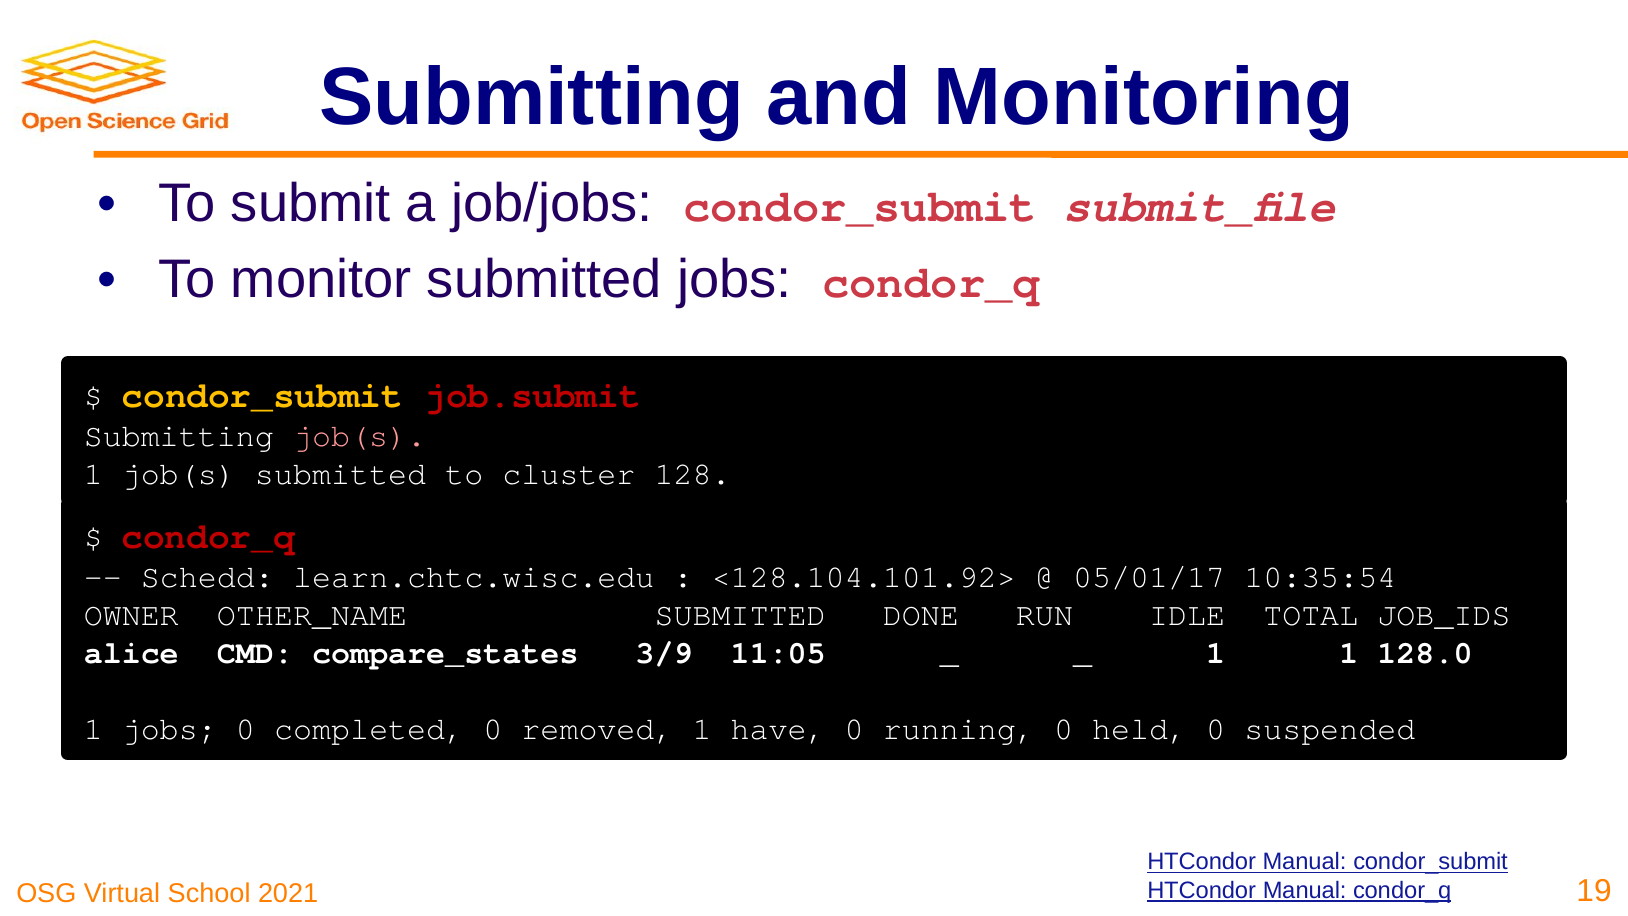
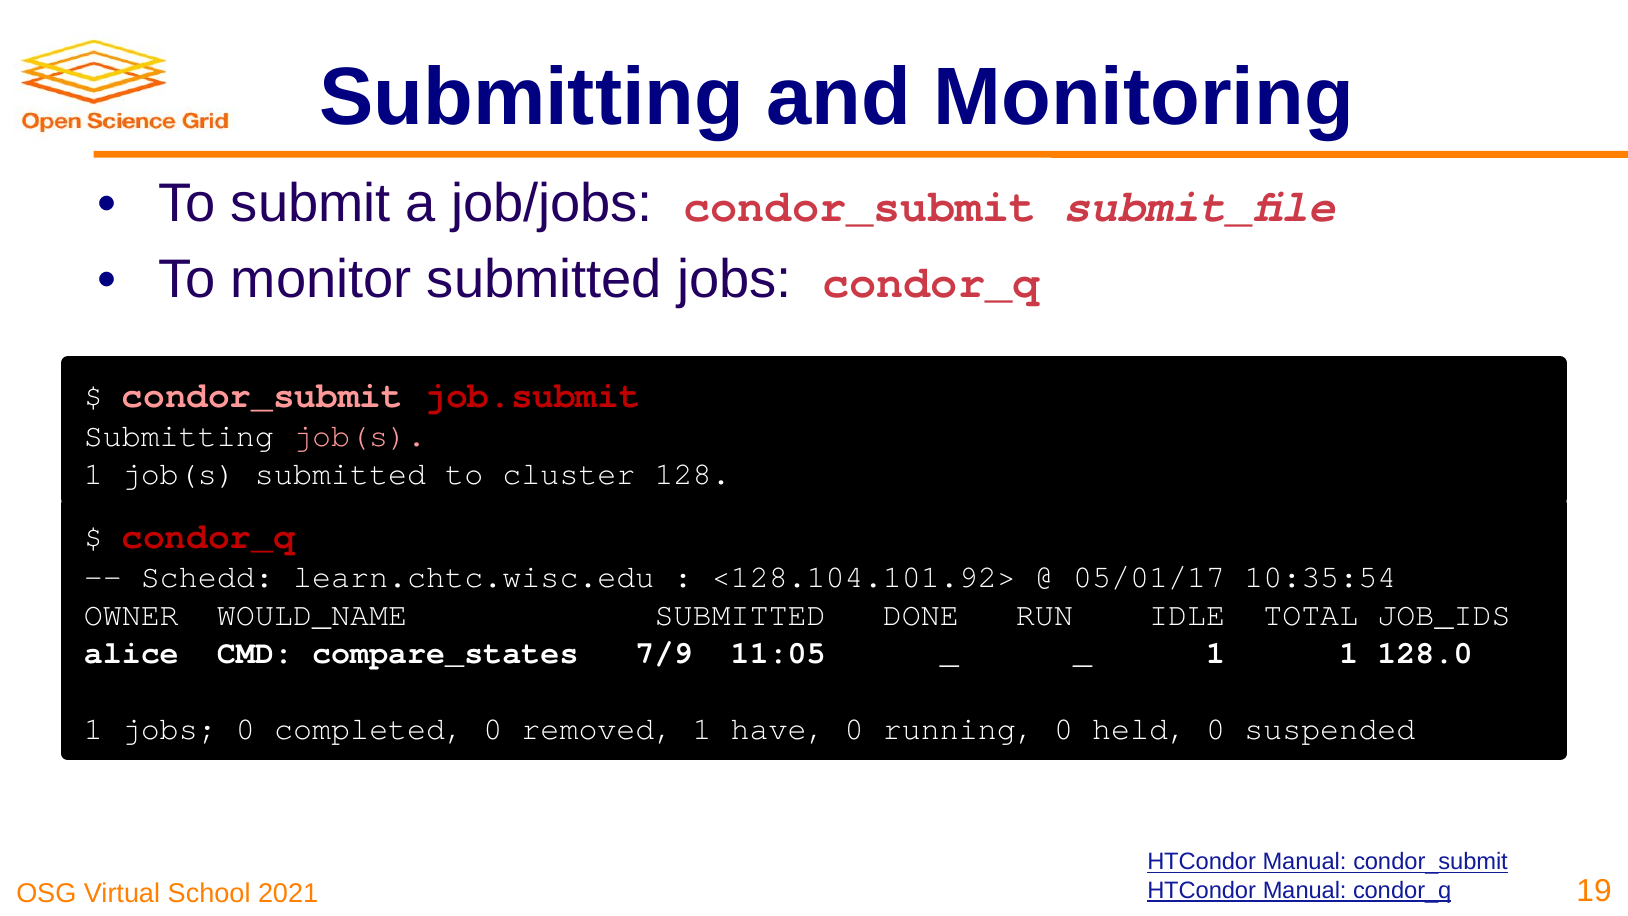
condor_submit colour: yellow -> pink (262, 395)
OTHER_NAME: OTHER_NAME -> WOULD_NAME (312, 615)
3/9: 3/9 -> 7/9 (664, 653)
